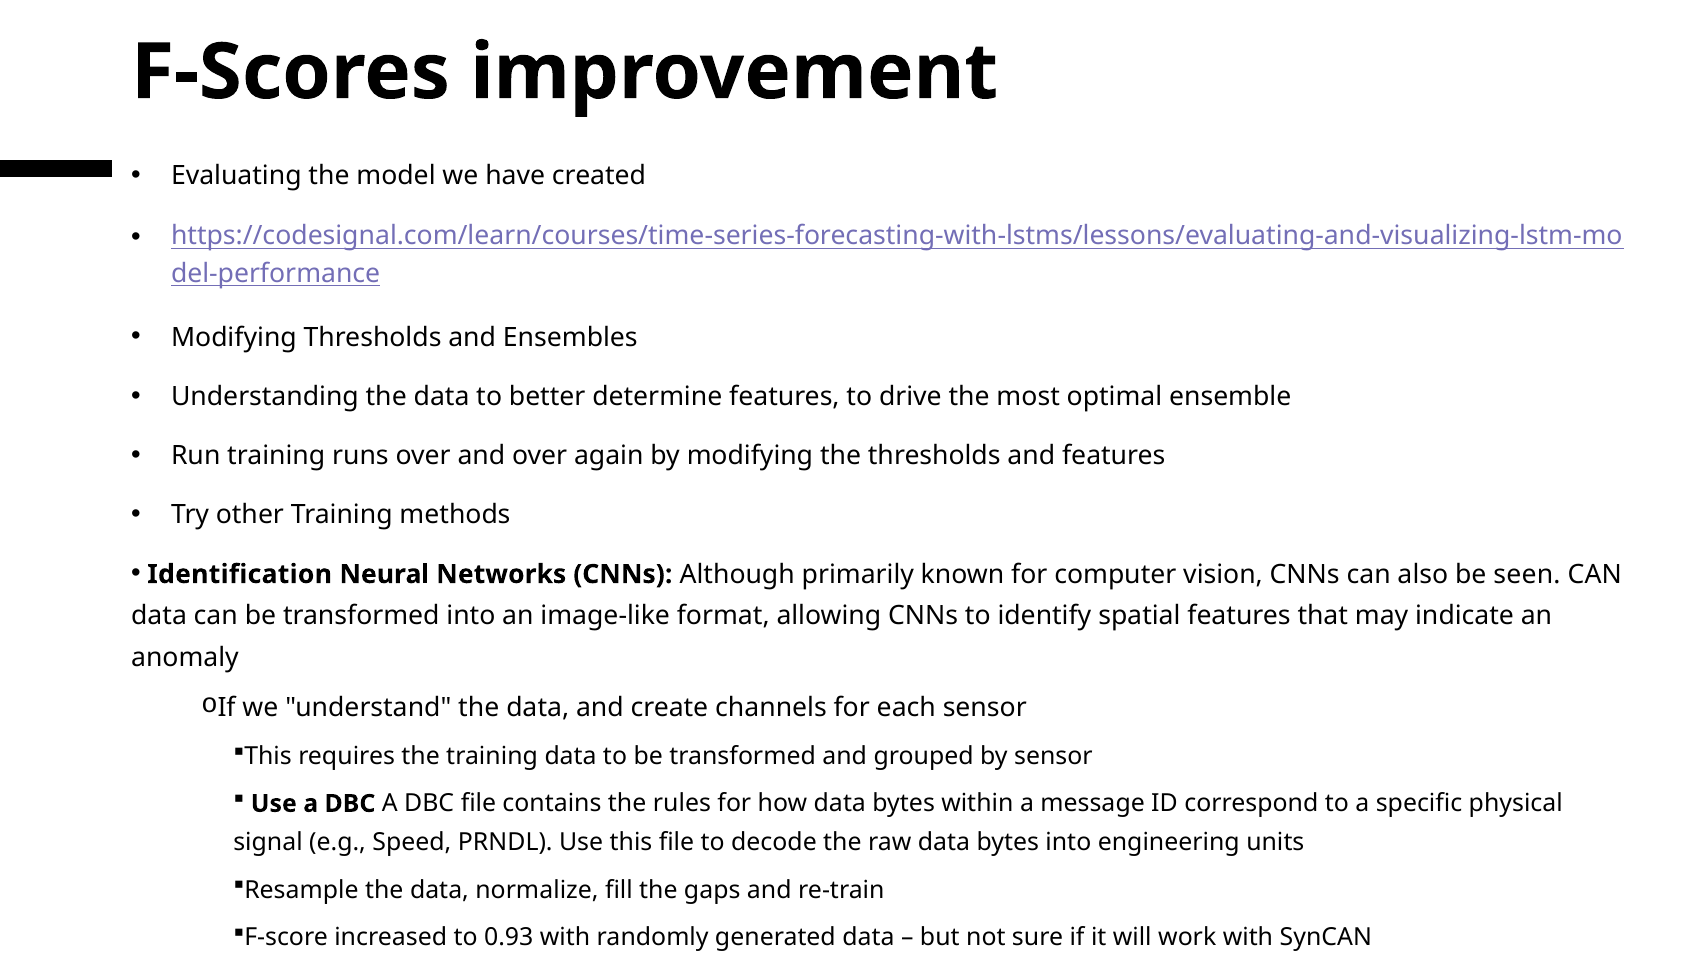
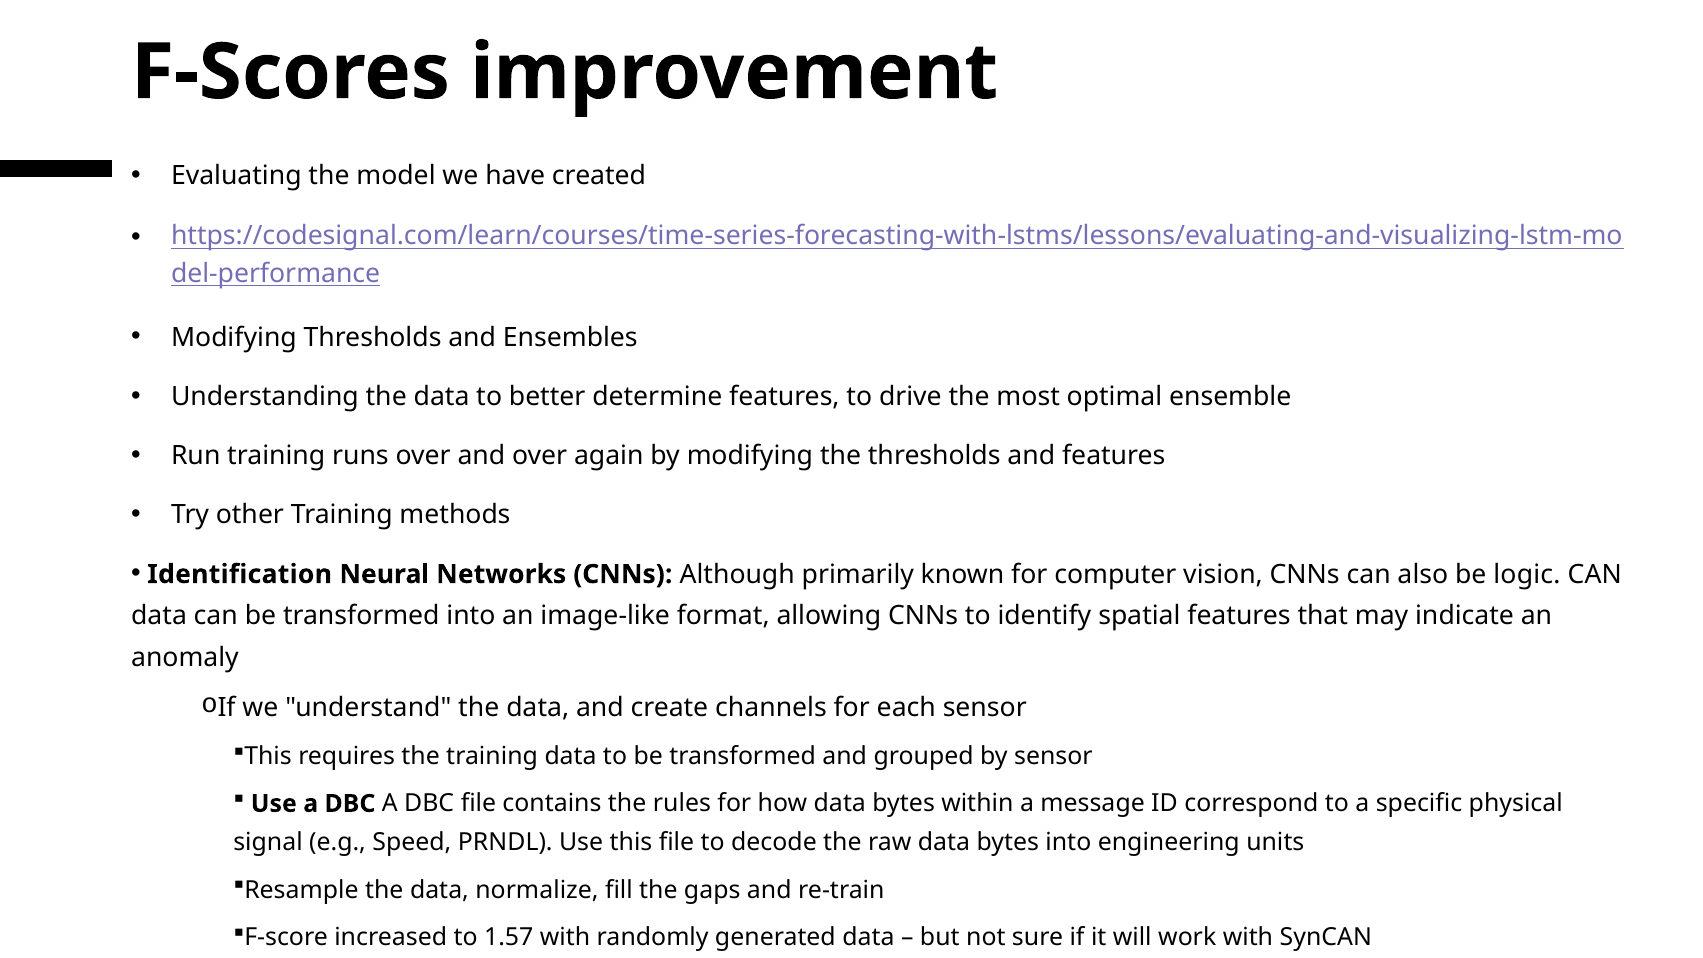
seen: seen -> logic (1527, 574)
0.93: 0.93 -> 1.57 (509, 937)
